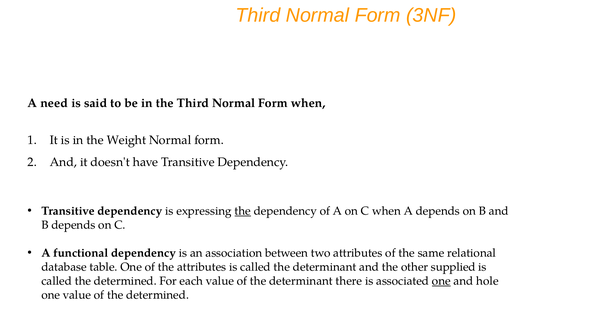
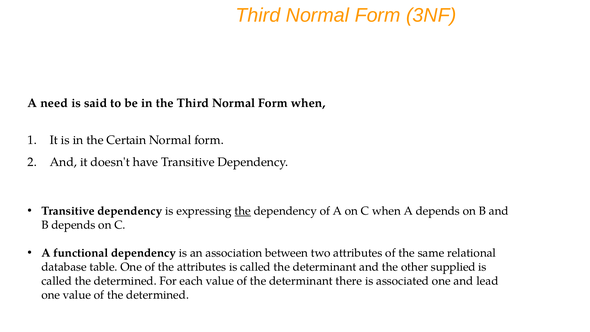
Weight: Weight -> Certain (126, 140)
one underline: present -> none (441, 281)
hole: hole -> lead (487, 281)
